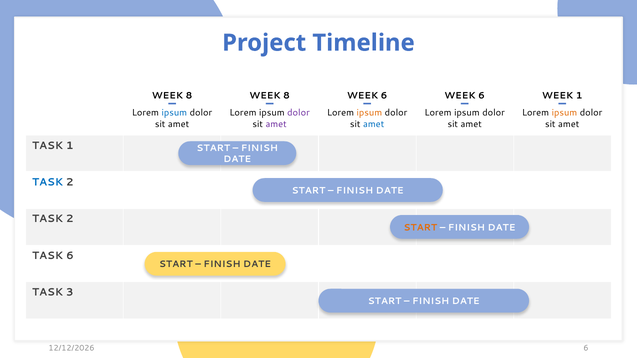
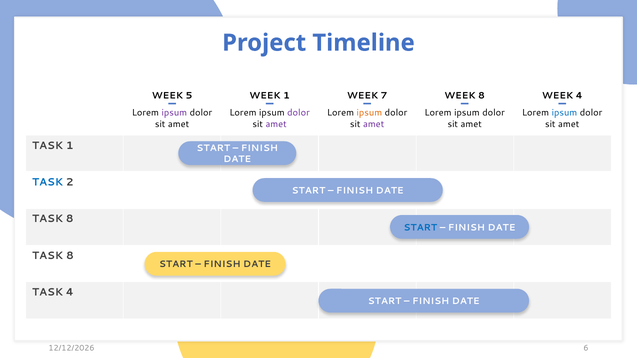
8: 8 -> 5 (189, 96)
8: 8 -> 1 (287, 96)
6: 6 -> 7 (384, 96)
6: 6 -> 8 (482, 96)
WEEK 1: 1 -> 4 (579, 96)
ipsum colour: blue -> purple (174, 113)
ipsum colour: orange -> blue (564, 113)
amet colour: blue -> purple (374, 124)
2: 2 -> 8 (70, 219)
START colour: orange -> blue (420, 228)
6: 6 -> 8 (70, 256)
TASK 3: 3 -> 4 (70, 292)
